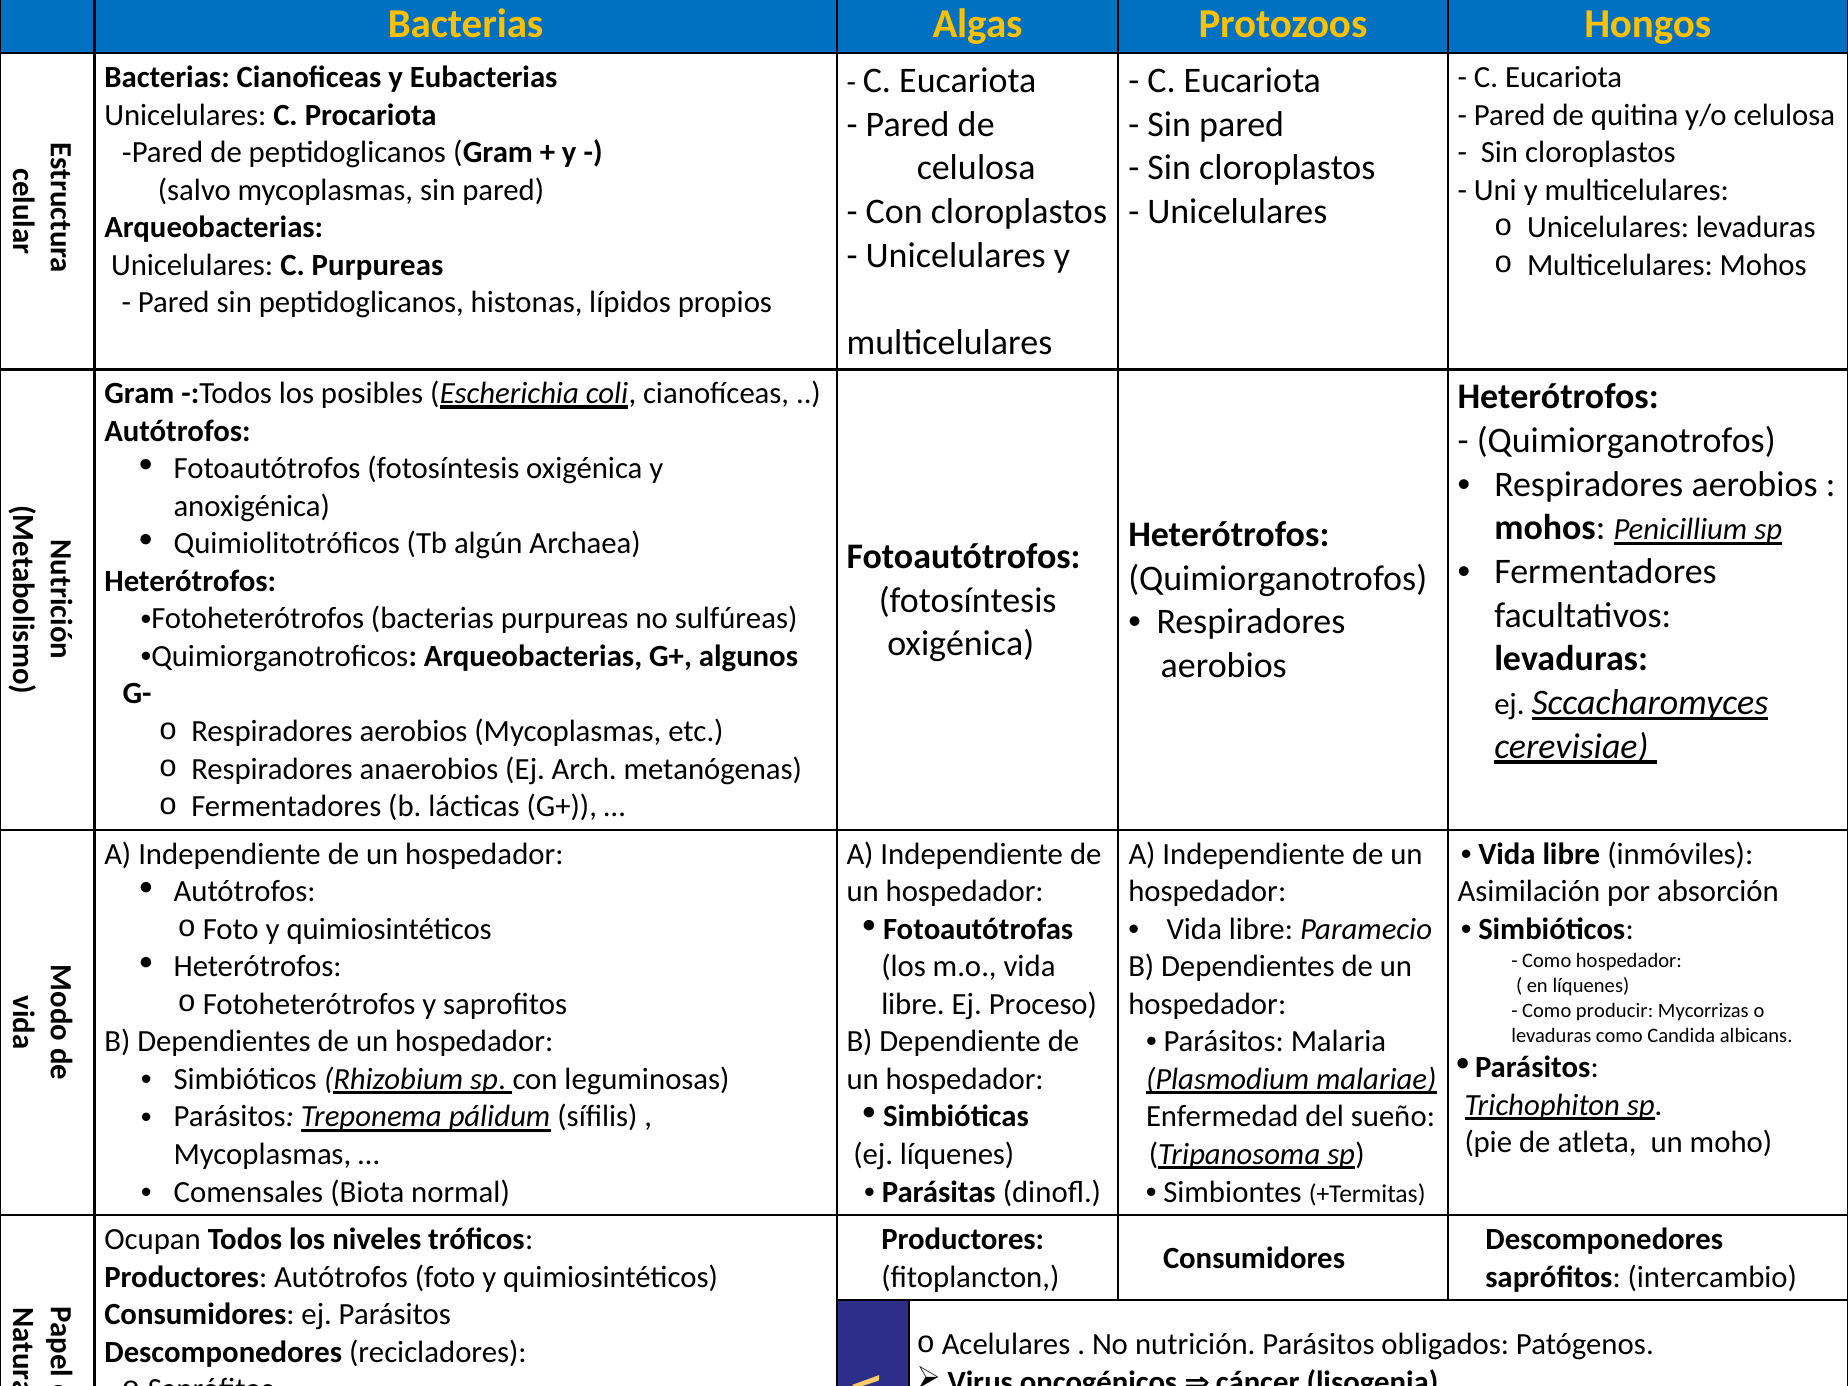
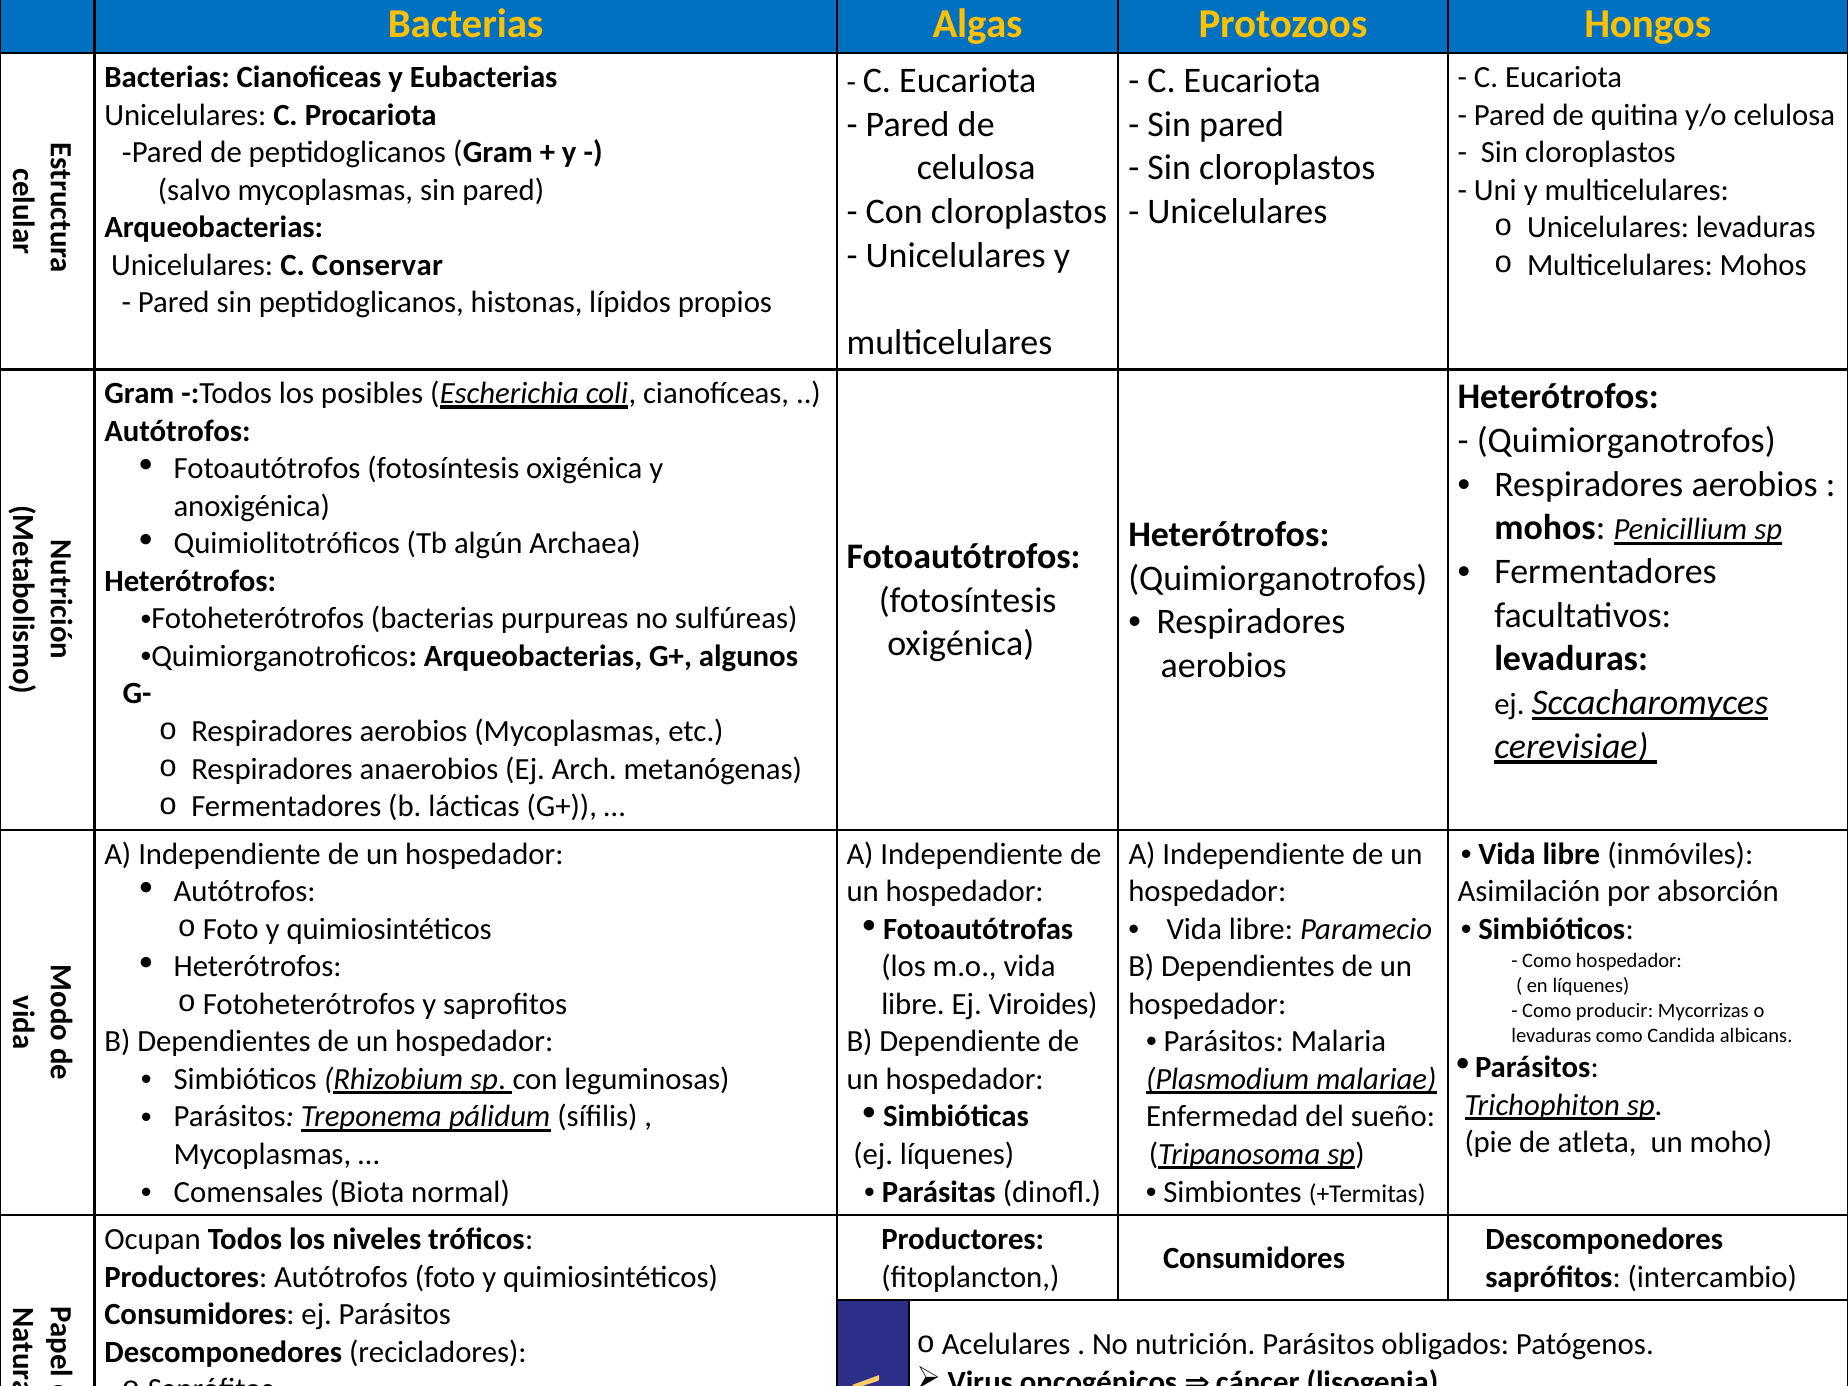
C Purpureas: Purpureas -> Conservar (377, 265)
Proceso: Proceso -> Viroides (1043, 1004)
